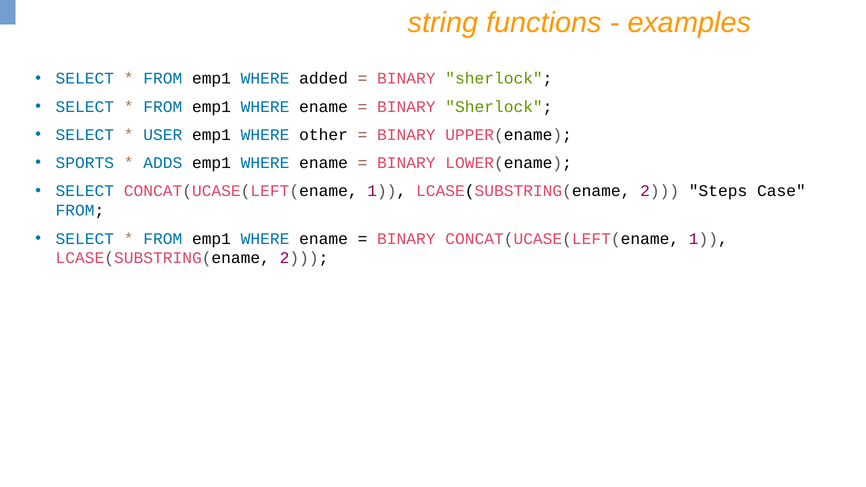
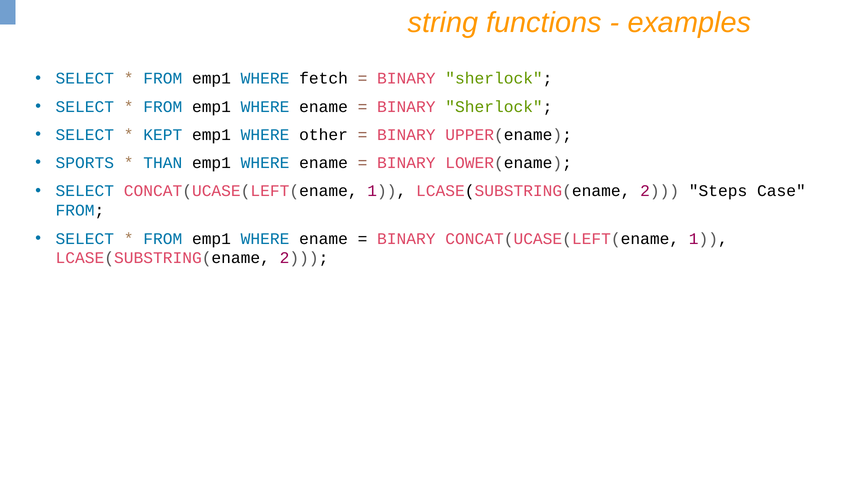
added: added -> fetch (324, 79)
USER: USER -> KEPT (163, 135)
ADDS: ADDS -> THAN (163, 163)
